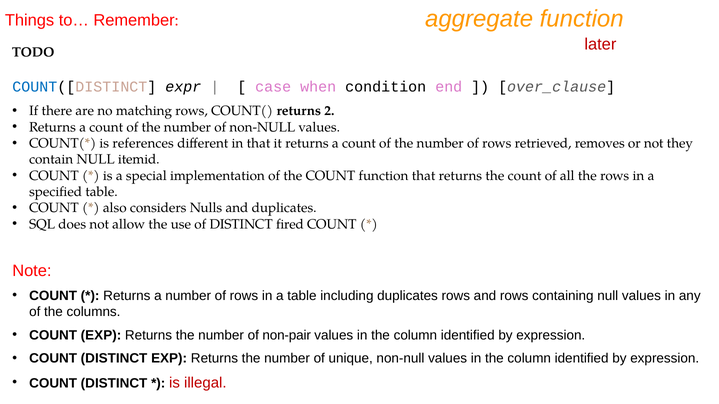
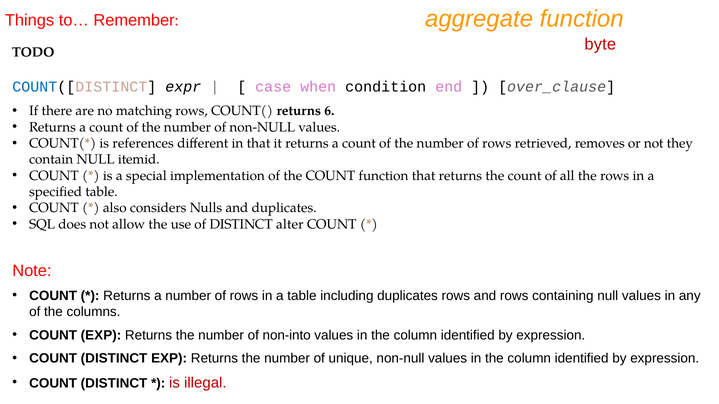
later: later -> byte (600, 44)
2: 2 -> 6 (329, 111)
fired: fired -> alter (290, 224)
non-pair: non-pair -> non-into (287, 336)
